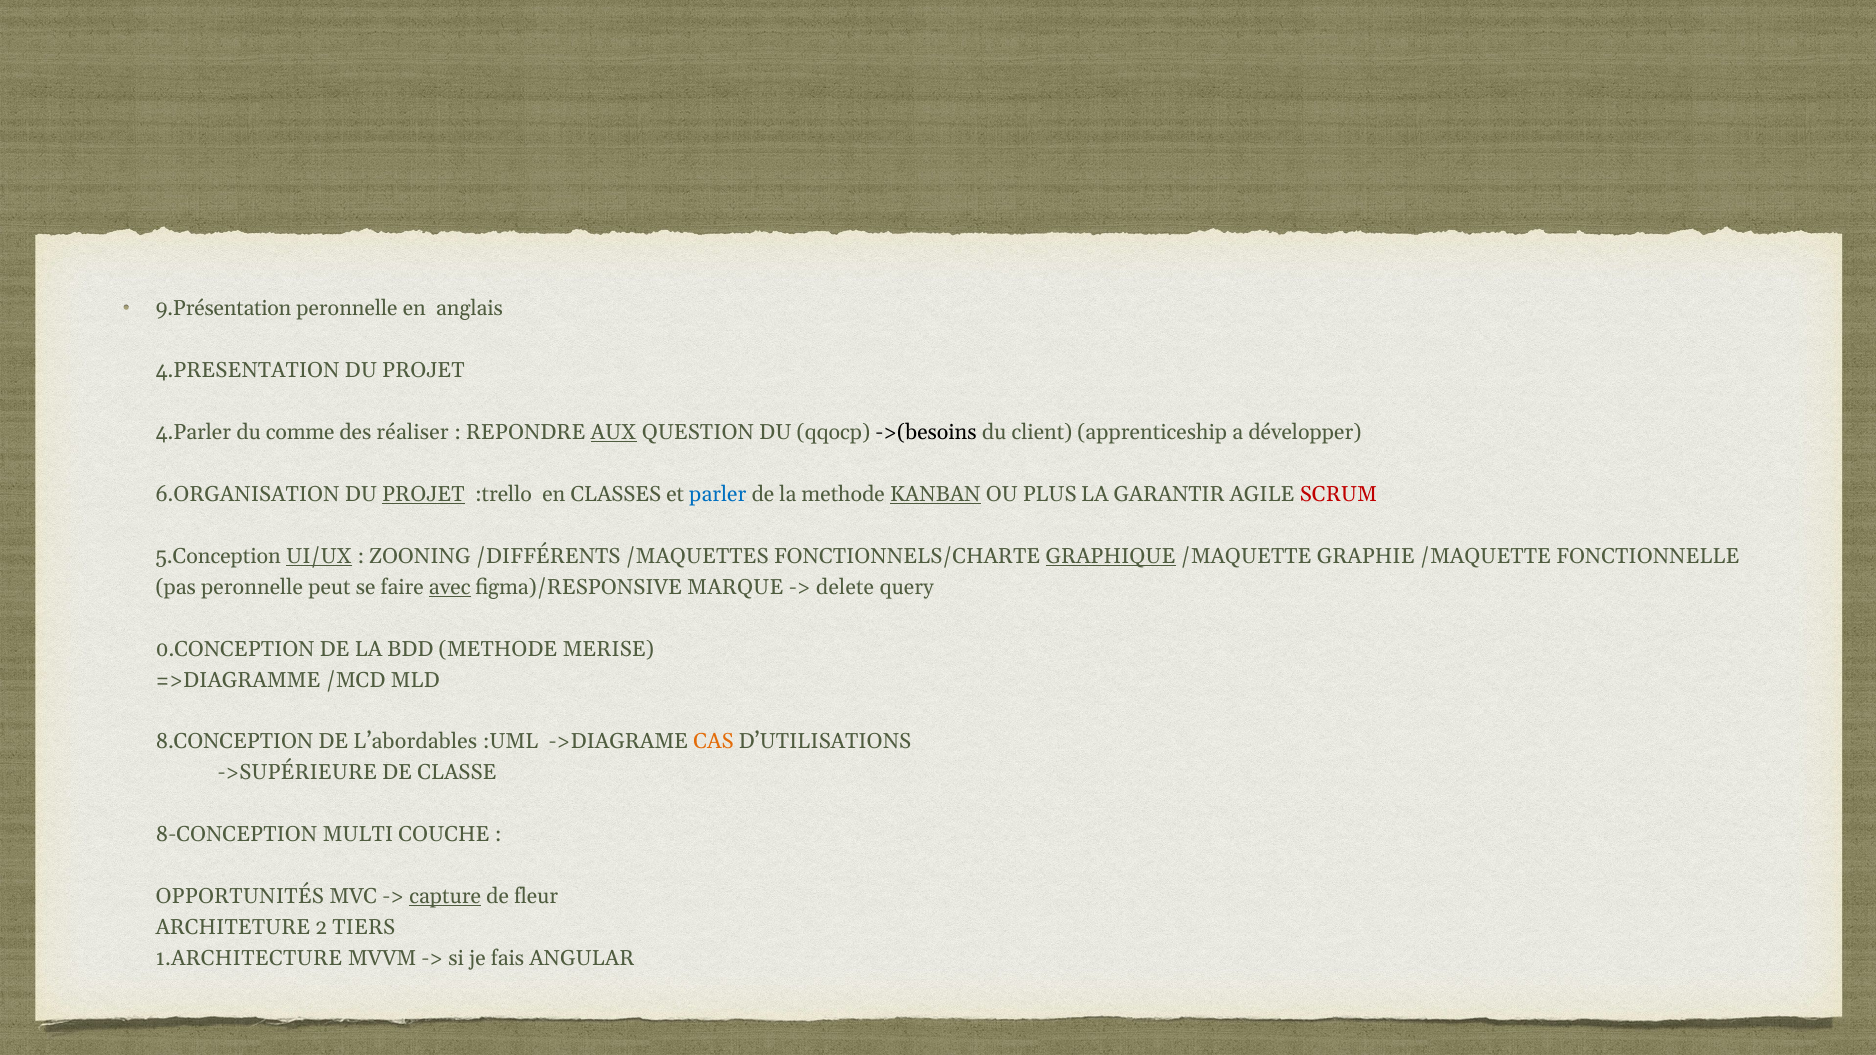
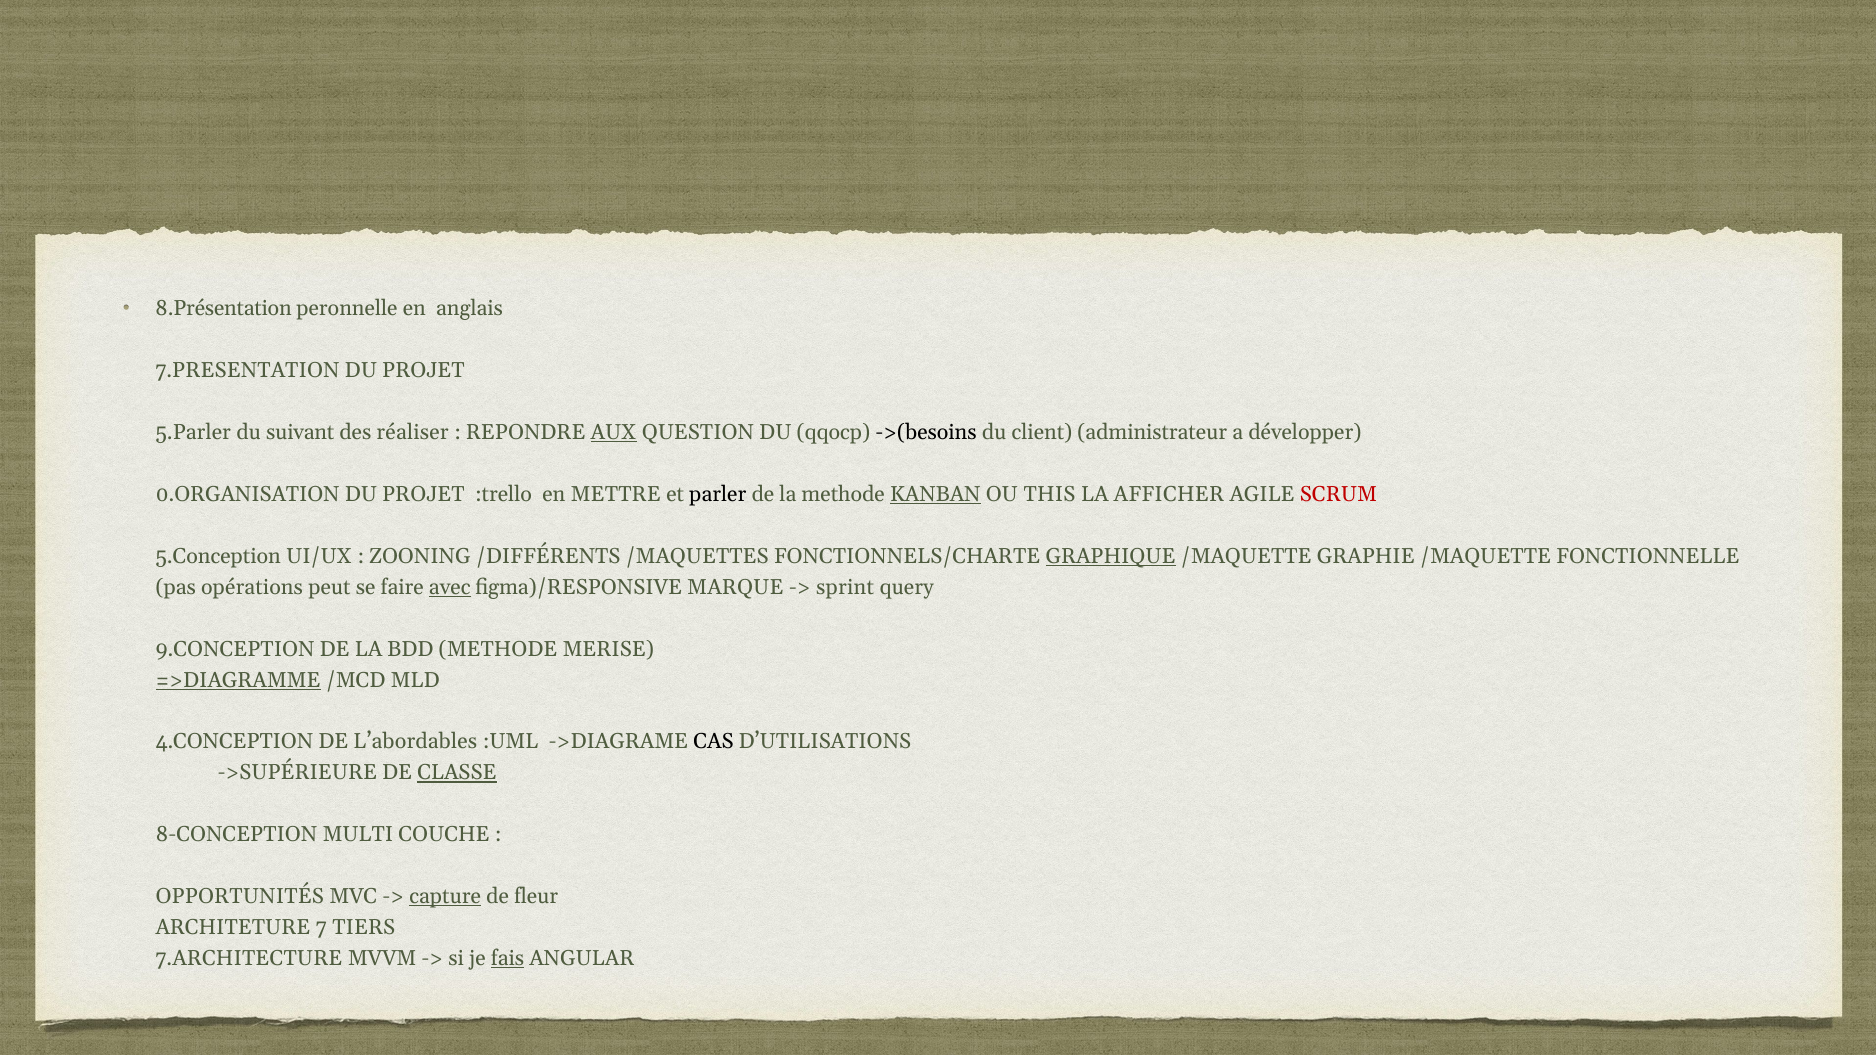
9.Présentation: 9.Présentation -> 8.Présentation (223, 309)
4.PRESENTATION: 4.PRESENTATION -> 7.PRESENTATION (248, 371)
4.Parler: 4.Parler -> 5.Parler (193, 433)
comme: comme -> suivant (300, 433)
apprenticeship: apprenticeship -> administrateur (1152, 433)
6.ORGANISATION: 6.ORGANISATION -> 0.ORGANISATION (248, 495)
PROJET underline: present -> none (423, 495)
CLASSES: CLASSES -> METTRE (616, 495)
parler colour: blue -> black (718, 495)
PLUS: PLUS -> THIS (1049, 495)
GARANTIR: GARANTIR -> AFFICHER (1169, 495)
UI/UX underline: present -> none (319, 556)
pas peronnelle: peronnelle -> opérations (252, 587)
delete: delete -> sprint (845, 587)
0.CONCEPTION: 0.CONCEPTION -> 9.CONCEPTION (235, 649)
=>DIAGRAMME underline: none -> present (238, 680)
8.CONCEPTION: 8.CONCEPTION -> 4.CONCEPTION (234, 742)
CAS colour: orange -> black (713, 742)
CLASSE underline: none -> present (457, 773)
2: 2 -> 7 (321, 928)
1.ARCHITECTURE: 1.ARCHITECTURE -> 7.ARCHITECTURE (249, 959)
fais underline: none -> present (508, 959)
